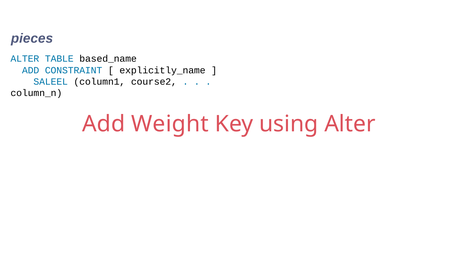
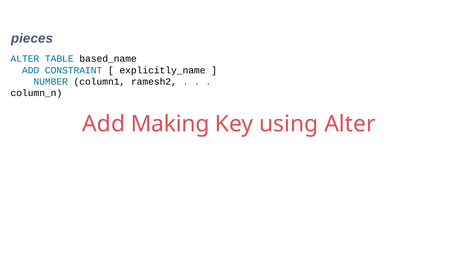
SALEEL: SALEEL -> NUMBER (51, 82)
course2: course2 -> ramesh2 (154, 82)
Weight: Weight -> Making (170, 124)
